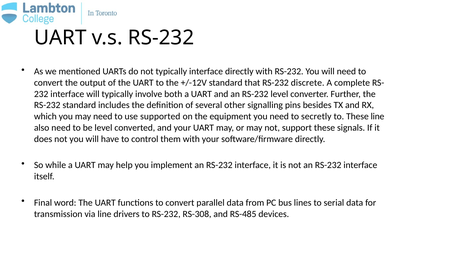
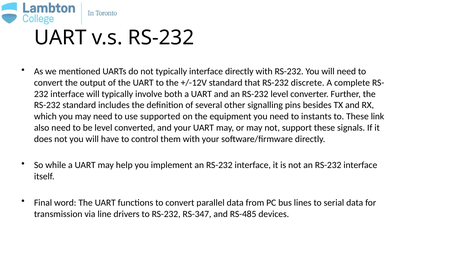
secretly: secretly -> instants (316, 117)
These line: line -> link (377, 117)
RS-308: RS-308 -> RS-347 (197, 214)
